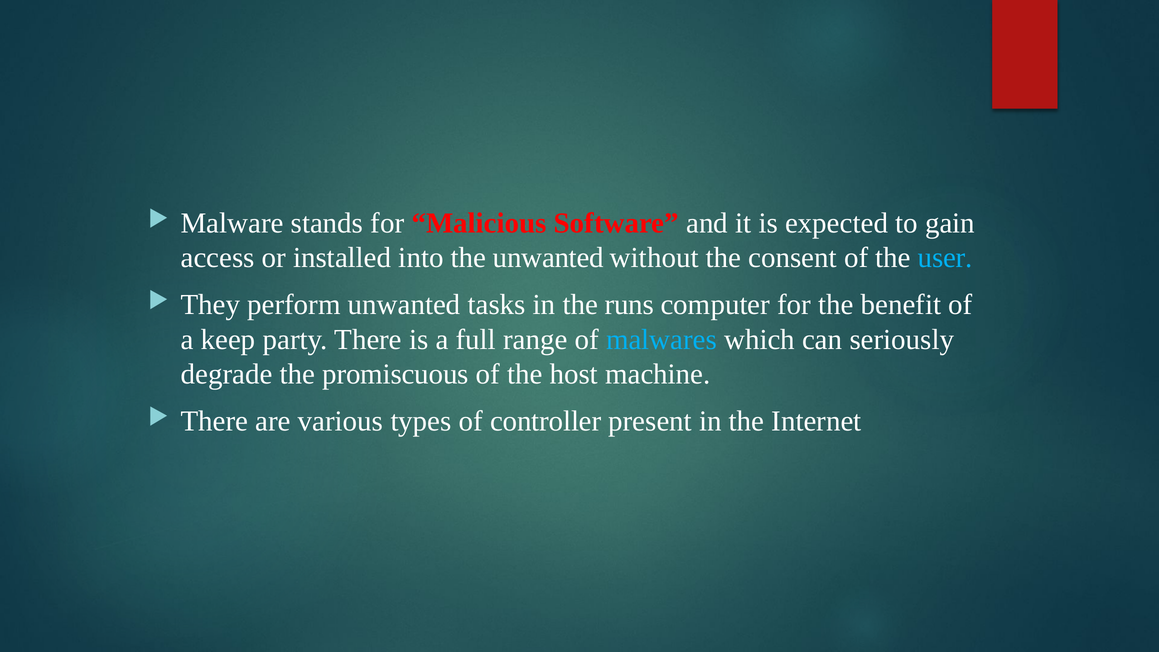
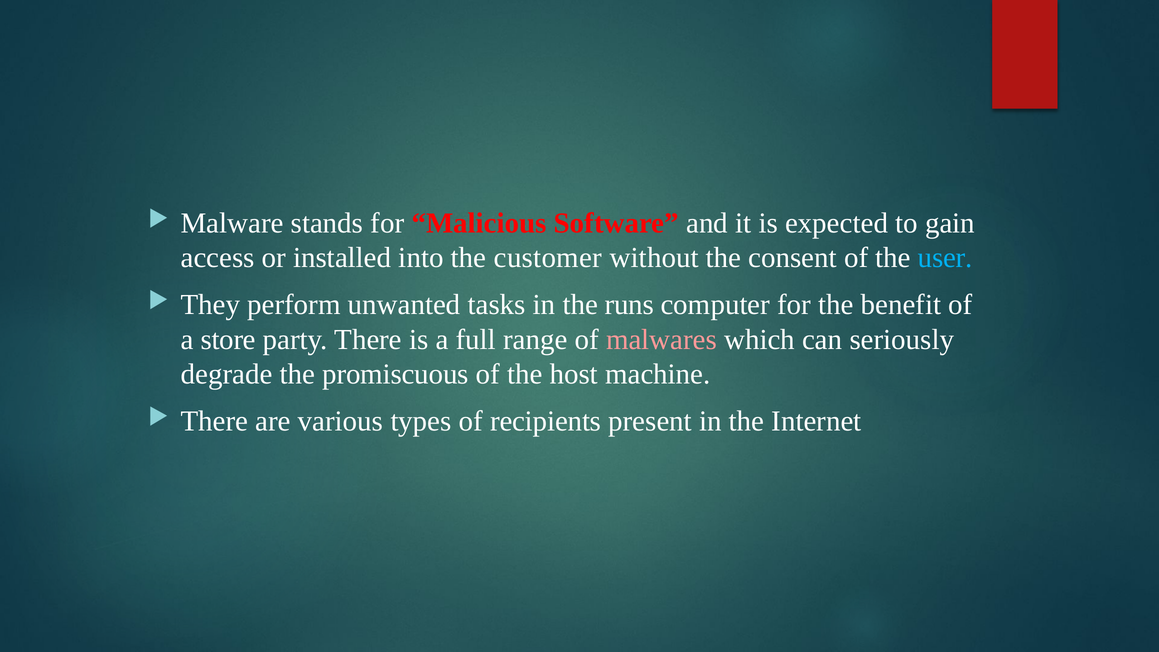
the unwanted: unwanted -> customer (548, 258)
keep: keep -> store (228, 340)
malwares colour: light blue -> pink (661, 340)
controller: controller -> recipients (546, 421)
